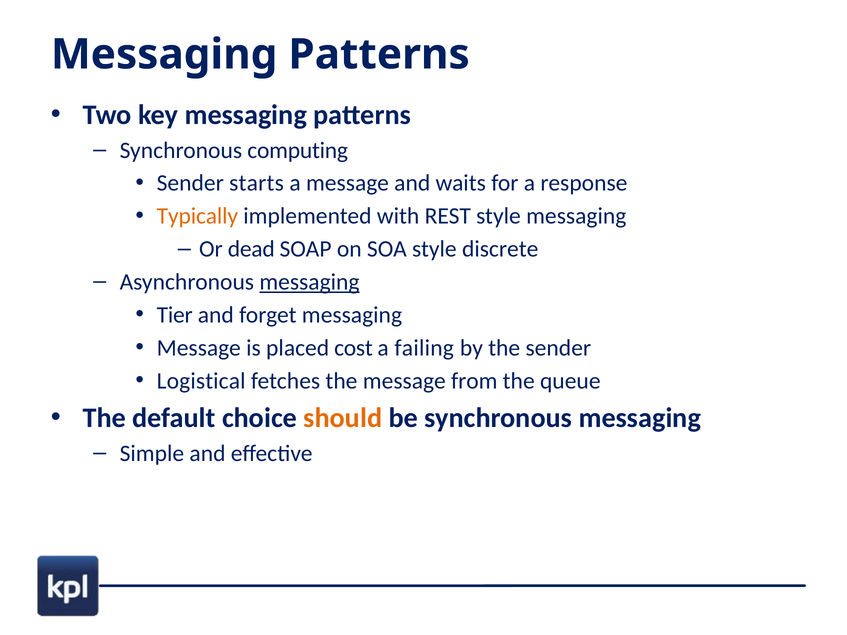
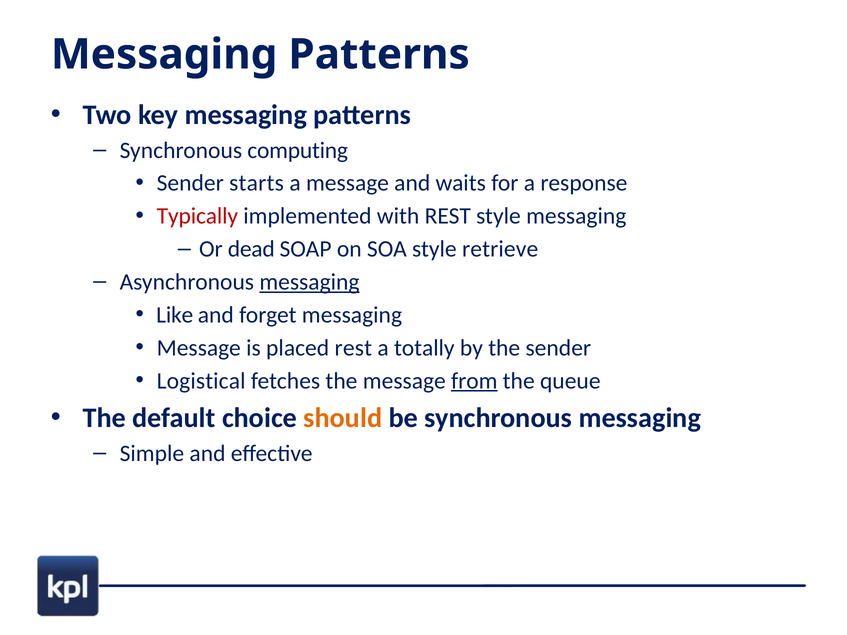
Typically colour: orange -> red (197, 216)
discrete: discrete -> retrieve (500, 249)
Tier: Tier -> Like (175, 315)
placed cost: cost -> rest (353, 348)
failing: failing -> totally (424, 348)
from underline: none -> present (474, 381)
